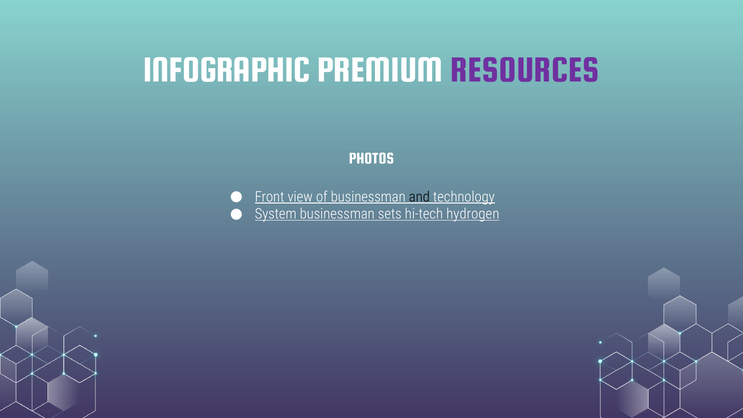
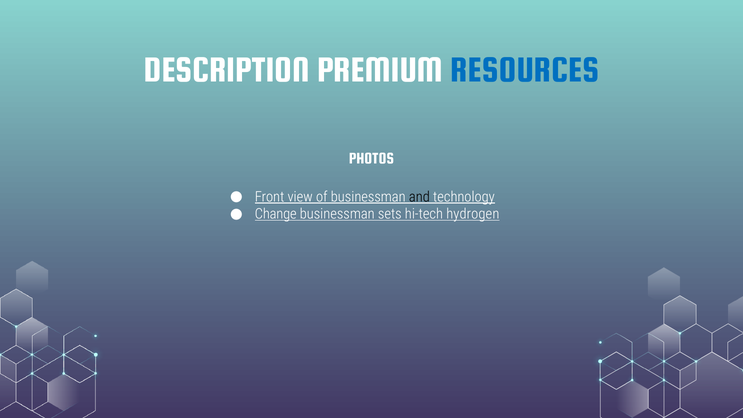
INFOGRAPHIC: INFOGRAPHIC -> DESCRIPTION (227, 69)
RESOURCES colour: purple -> blue (525, 69)
System: System -> Change (276, 214)
